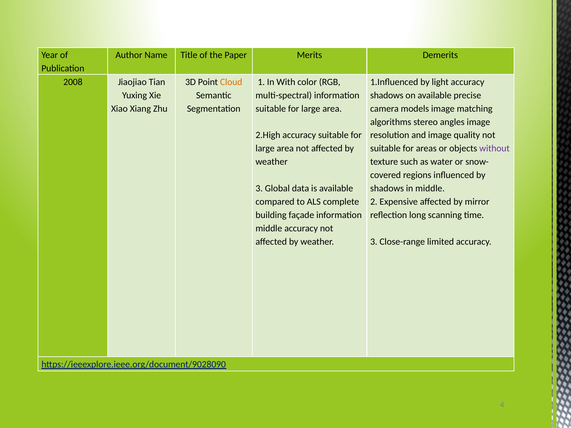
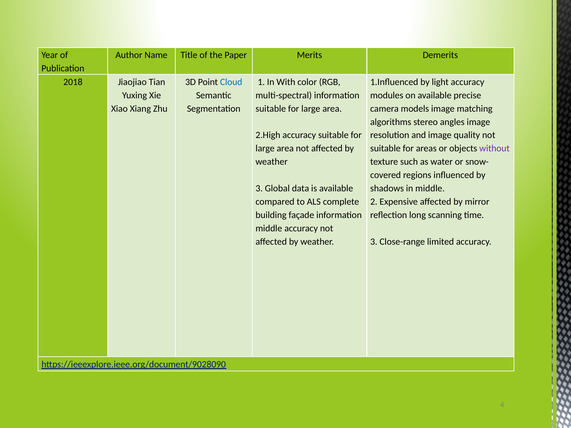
2008: 2008 -> 2018 (73, 82)
Cloud colour: orange -> blue (231, 82)
shadows: shadows -> modules (387, 95)
